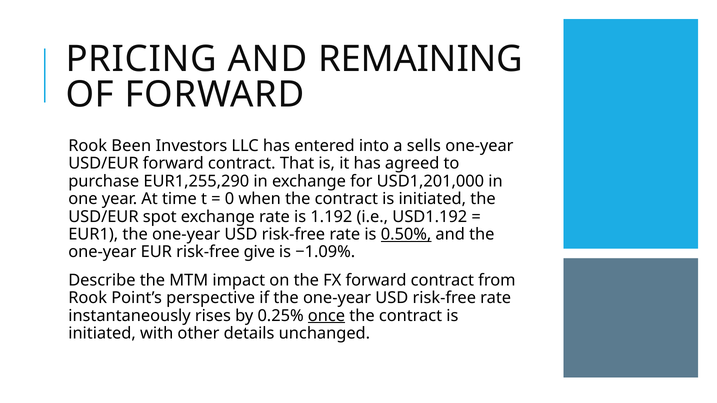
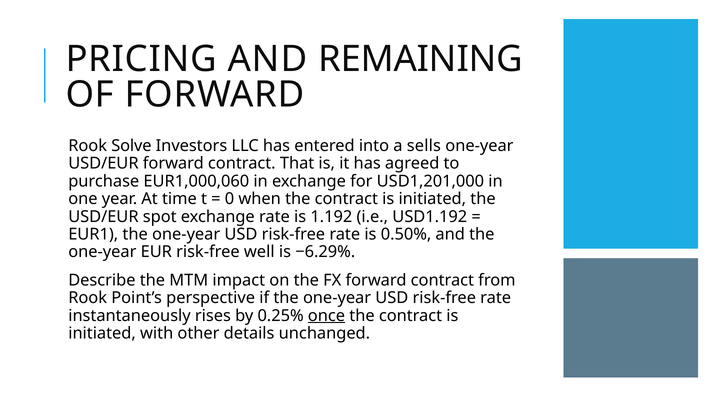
Been: Been -> Solve (131, 146)
EUR1,255,290: EUR1,255,290 -> EUR1,000,060 (196, 181)
0.50% underline: present -> none (406, 234)
give: give -> well (259, 252)
−1.09%: −1.09% -> −6.29% (325, 252)
